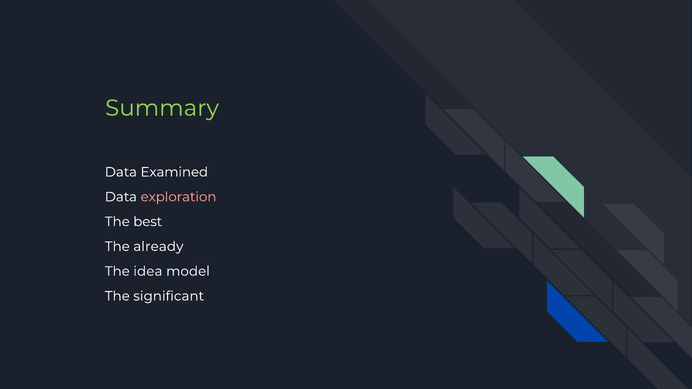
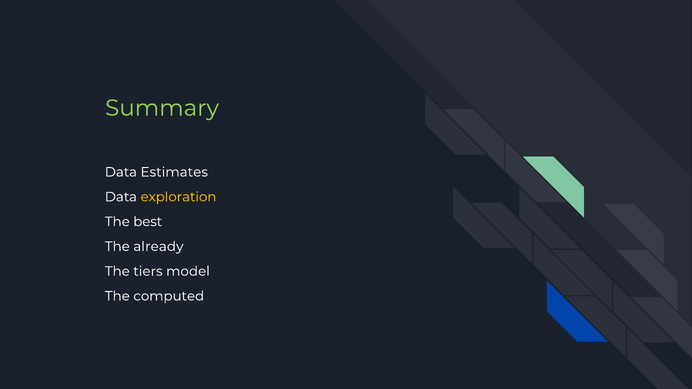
Examined: Examined -> Estimates (174, 172)
exploration colour: pink -> yellow (178, 197)
idea: idea -> tiers (148, 271)
significant: significant -> computed (169, 296)
